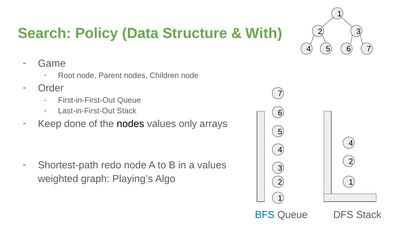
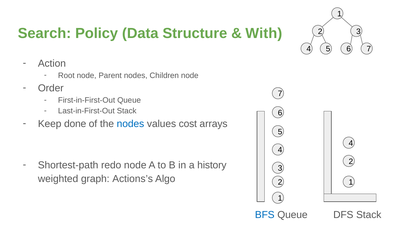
Game: Game -> Action (52, 63)
nodes colour: black -> blue (130, 124)
only: only -> cost (188, 124)
a values: values -> history (212, 165)
Playing’s: Playing’s -> Actions’s (133, 179)
